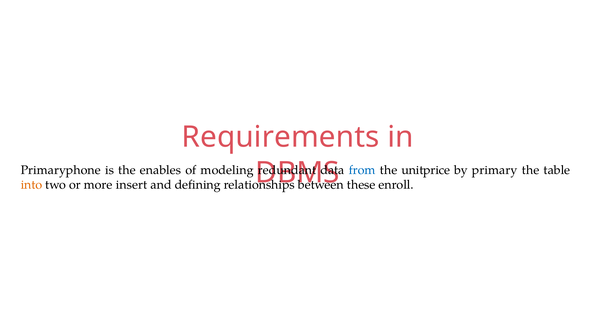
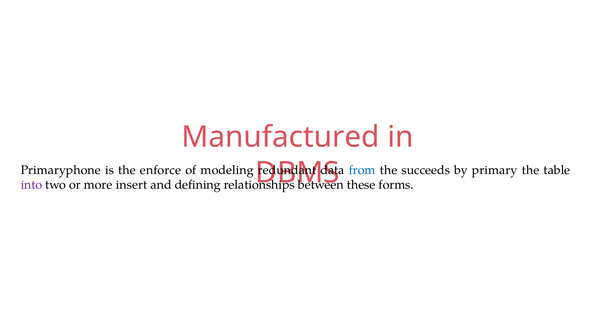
Requirements: Requirements -> Manufactured (281, 137)
enables: enables -> enforce (161, 170)
unitprice: unitprice -> succeeds (426, 170)
into colour: orange -> purple (31, 185)
enroll: enroll -> forms (396, 185)
